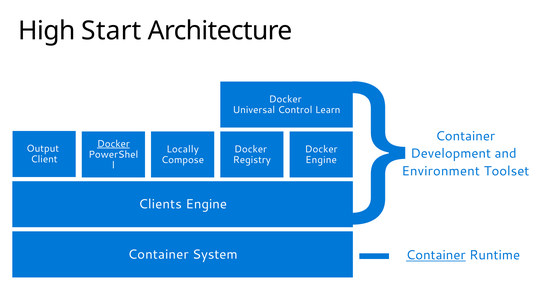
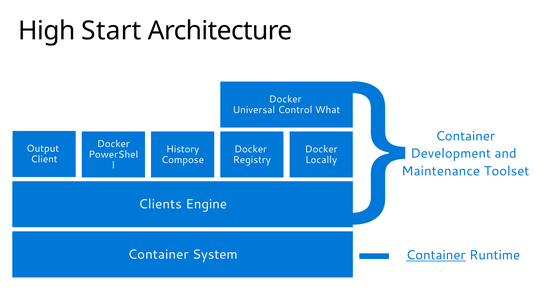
Learn: Learn -> What (328, 110)
Docker underline: present -> none (113, 144)
Locally: Locally -> History (183, 149)
Engine: Engine -> Locally (321, 160)
Environment: Environment -> Maintenance (441, 171)
